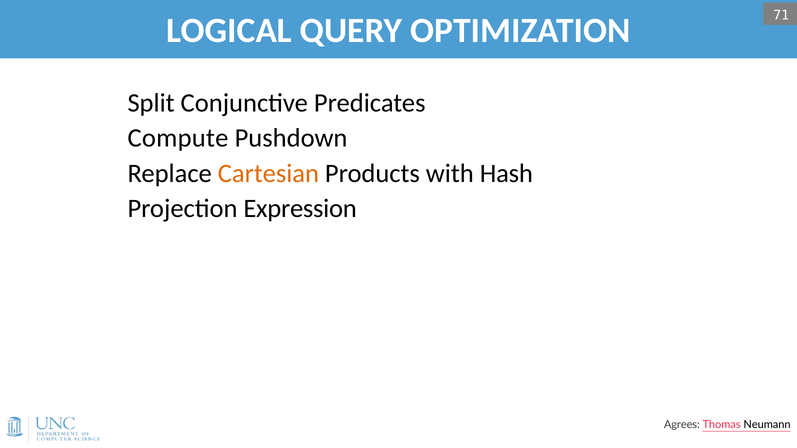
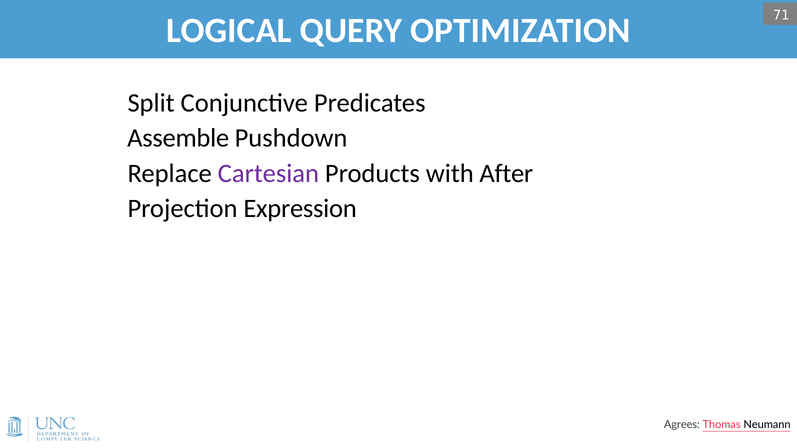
Compute: Compute -> Assemble (178, 138)
Cartesian colour: orange -> purple (268, 174)
Hash: Hash -> After (506, 174)
